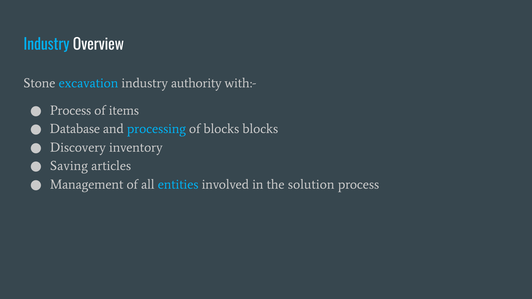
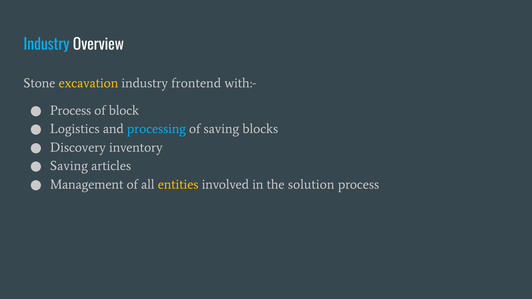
excavation colour: light blue -> yellow (88, 83)
authority: authority -> frontend (196, 83)
items: items -> block (124, 110)
Database: Database -> Logistics (75, 129)
of blocks: blocks -> saving (221, 129)
entities colour: light blue -> yellow (178, 185)
